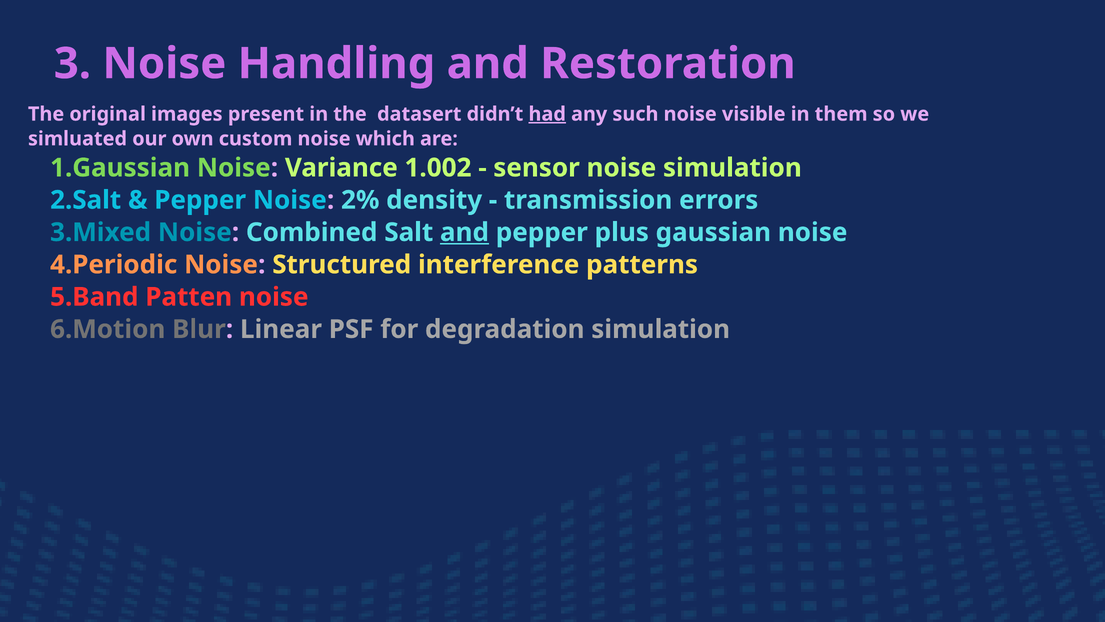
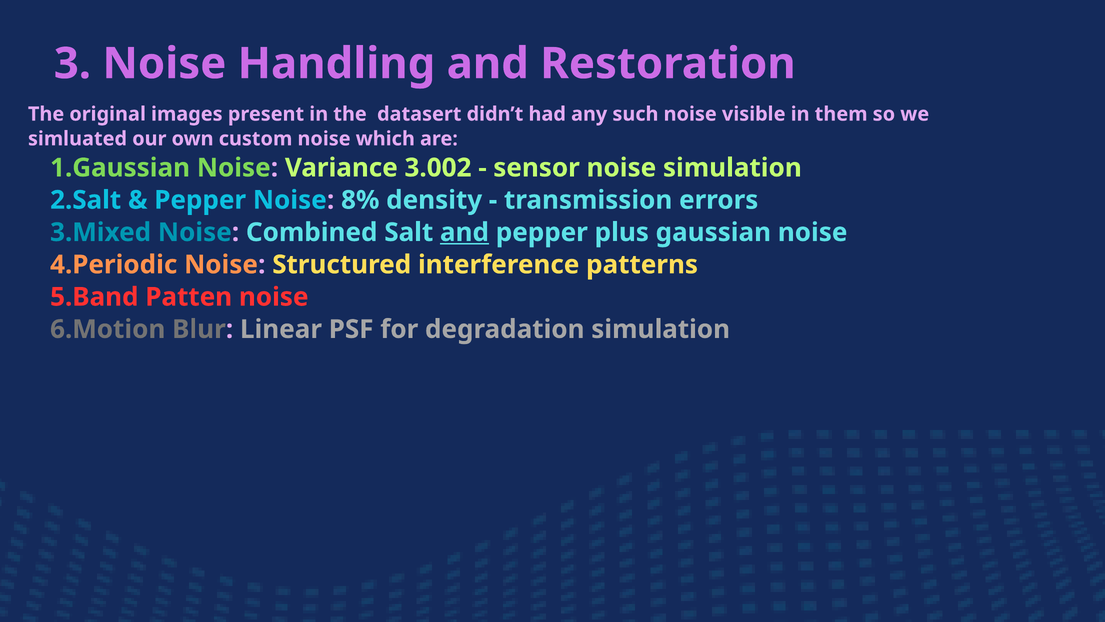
had underline: present -> none (547, 114)
1.002: 1.002 -> 3.002 (438, 168)
2%: 2% -> 8% (360, 200)
